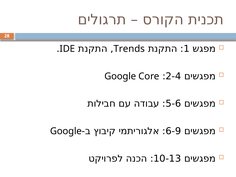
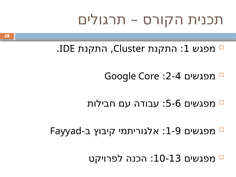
Trends: Trends -> Cluster (129, 49)
6-9: 6-9 -> 1-9 (173, 131)
Google: Google -> Fayyad (66, 131)
